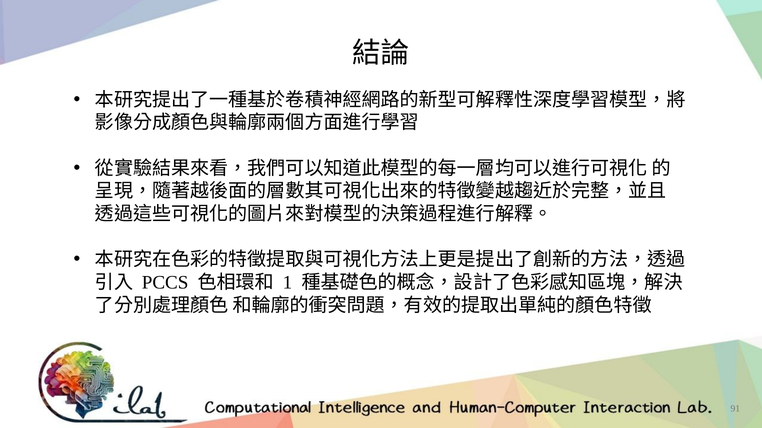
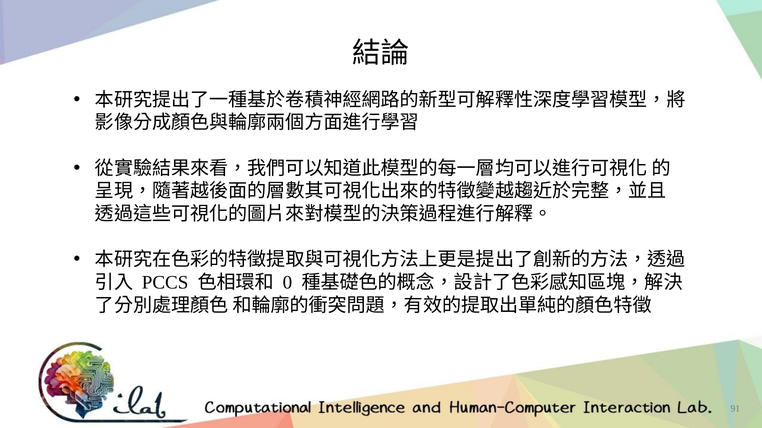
1: 1 -> 0 (287, 283)
